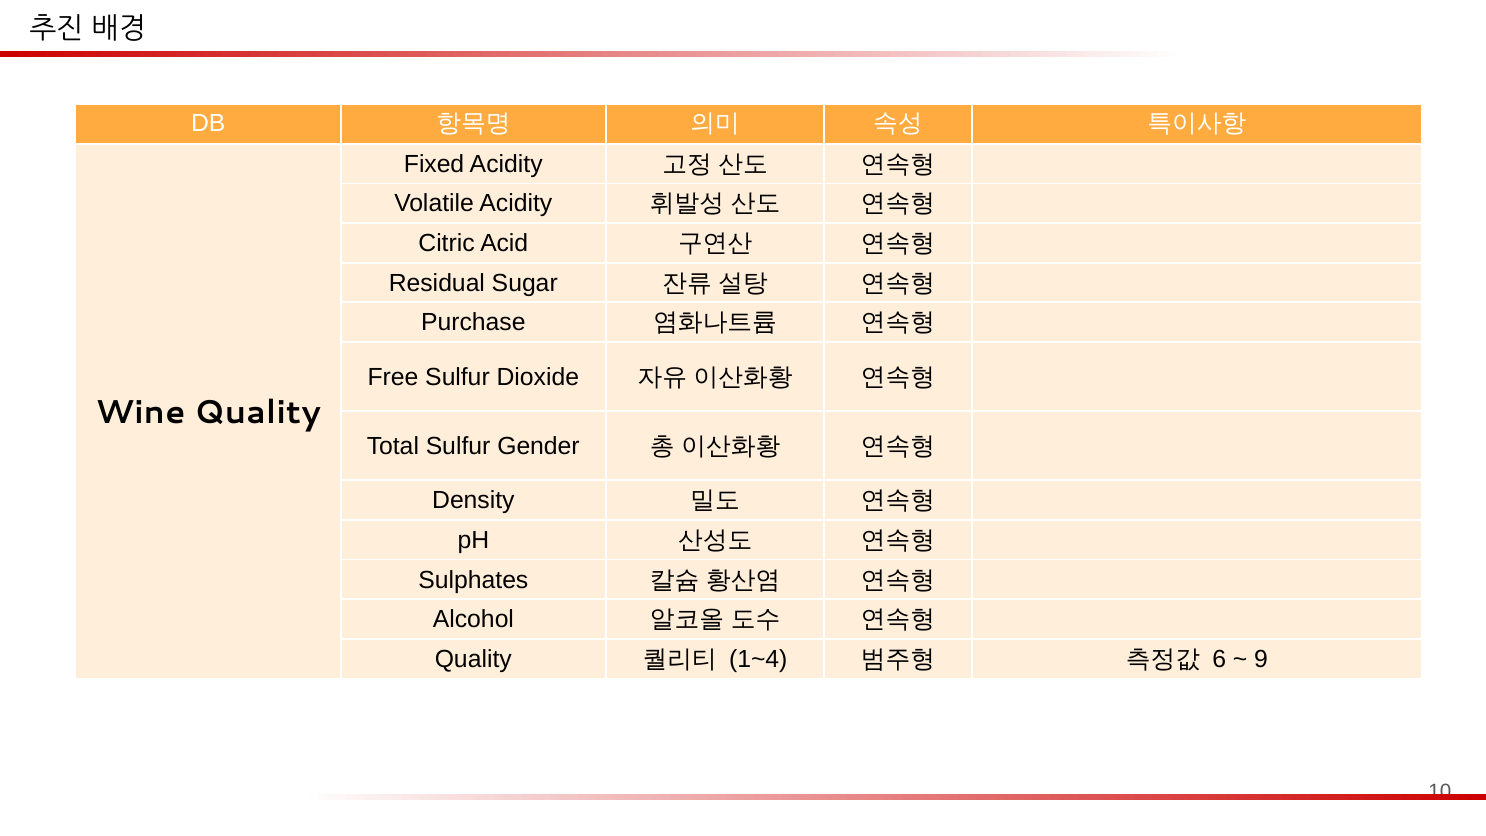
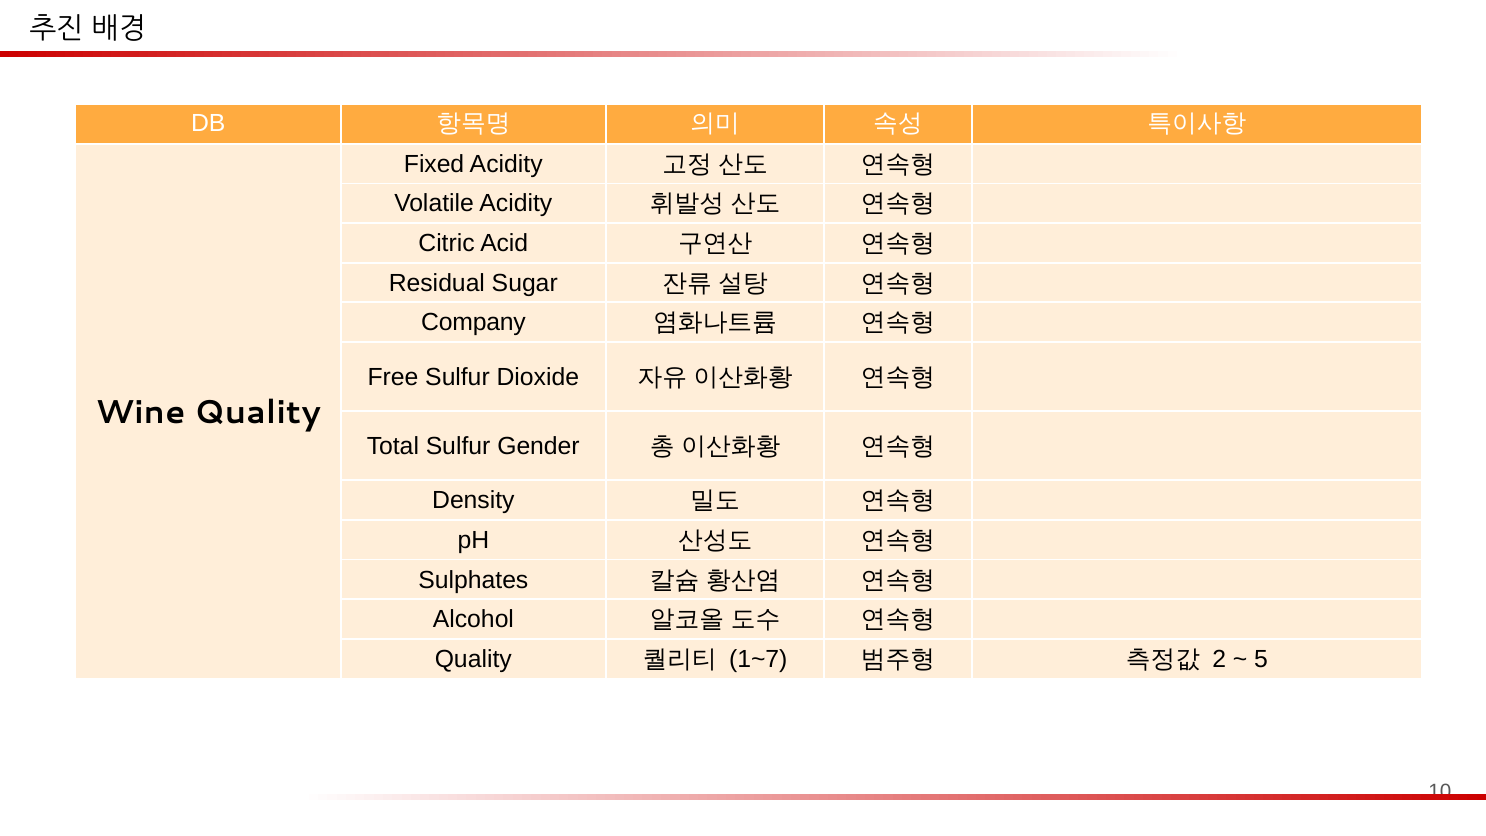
Purchase: Purchase -> Company (474, 323)
1~4: 1~4 -> 1~7 (758, 659)
6: 6 -> 2 (1219, 659)
9: 9 -> 5 (1261, 659)
